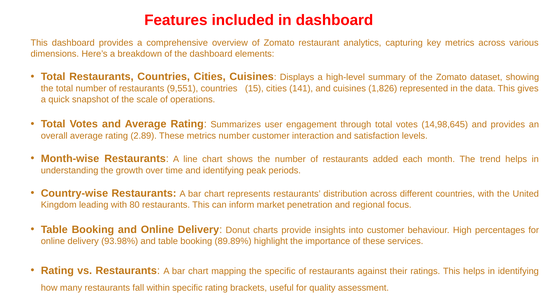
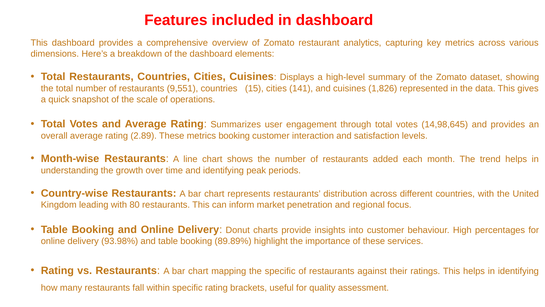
metrics number: number -> booking (234, 136)
